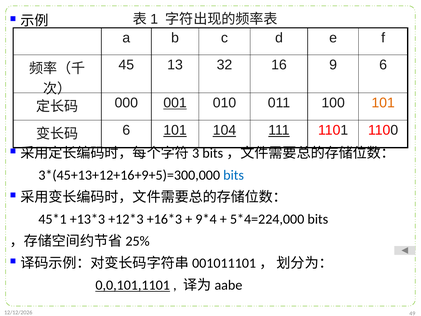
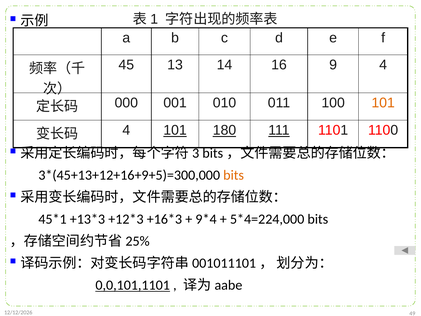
32: 32 -> 14 (225, 65)
9 6: 6 -> 4 (383, 65)
001 underline: present -> none (175, 103)
6: 6 -> 4 (126, 130)
104: 104 -> 180 (225, 130)
bits colour: blue -> orange (234, 175)
